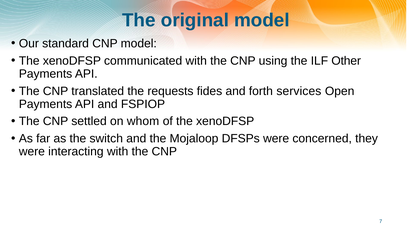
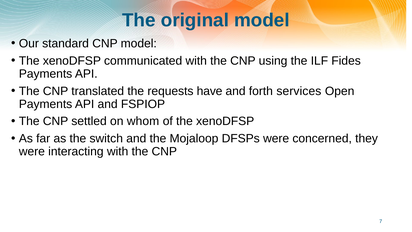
Other: Other -> Fides (346, 61)
fides: fides -> have (210, 91)
